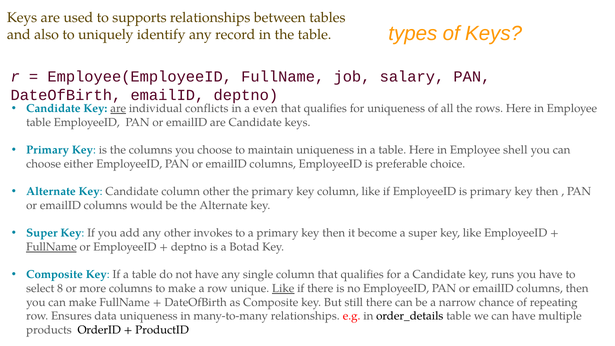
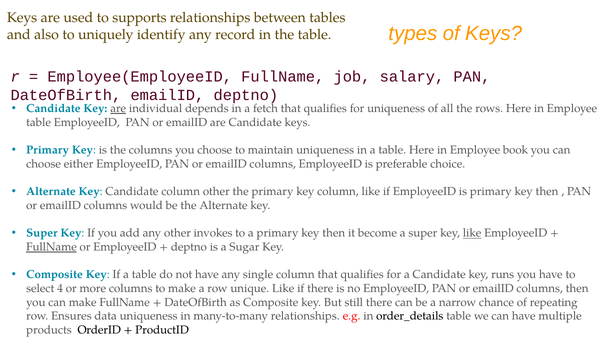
conflicts: conflicts -> depends (207, 109)
even: even -> fetch (265, 109)
shell: shell -> book (515, 150)
like underline: none -> present (472, 233)
Botad: Botad -> Sugar (244, 247)
8: 8 -> 4 (60, 288)
Like underline: present -> none (283, 288)
